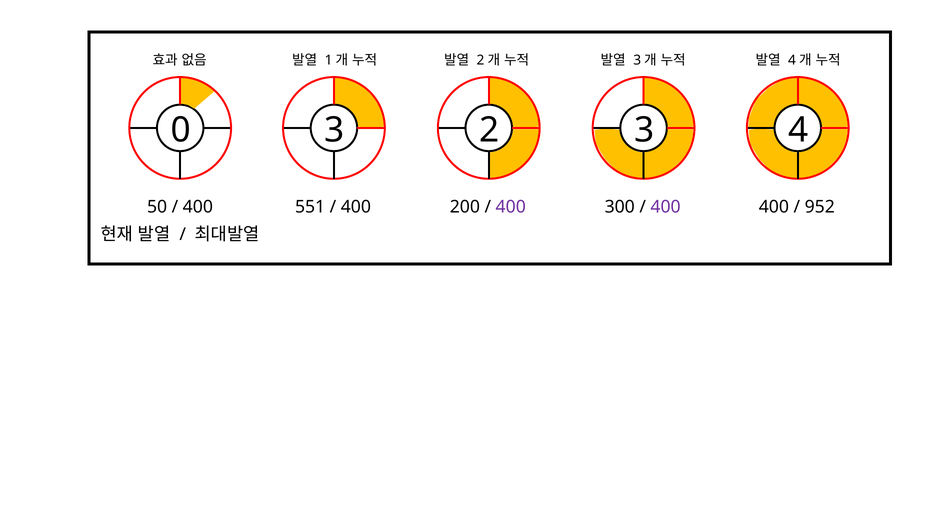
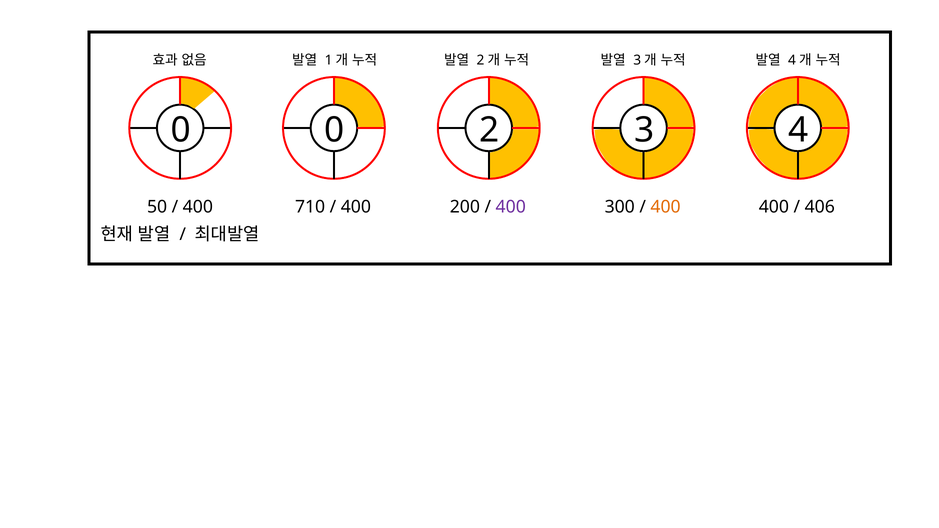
0 3: 3 -> 0 (334, 130)
551: 551 -> 710 (310, 207)
400 colour: purple -> orange (666, 207)
952: 952 -> 406 (820, 207)
